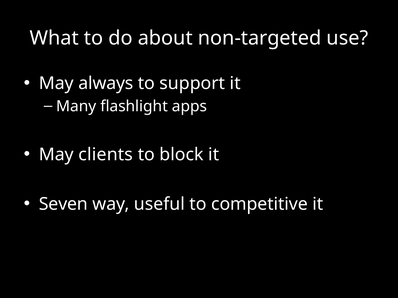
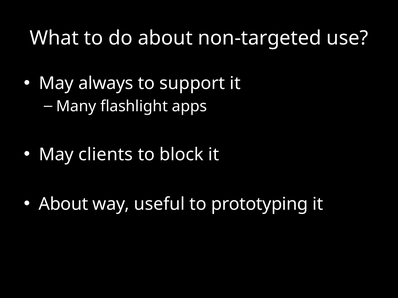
Seven: Seven -> About (63, 204)
competitive: competitive -> prototyping (260, 204)
